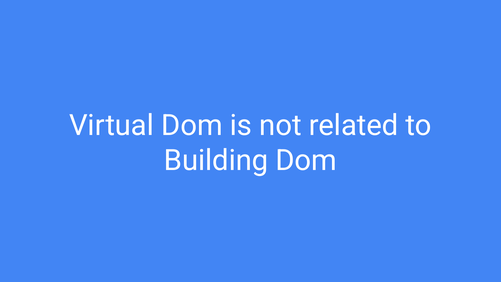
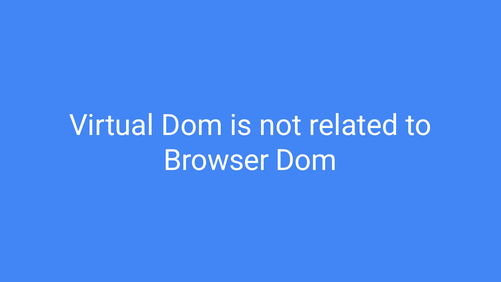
Building: Building -> Browser (216, 160)
